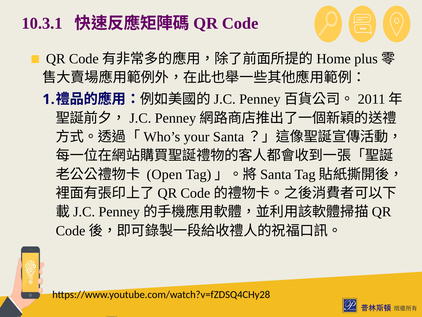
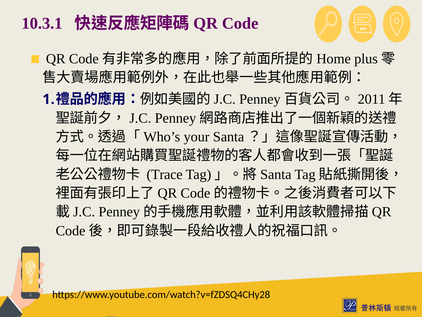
Open: Open -> Trace (165, 174)
